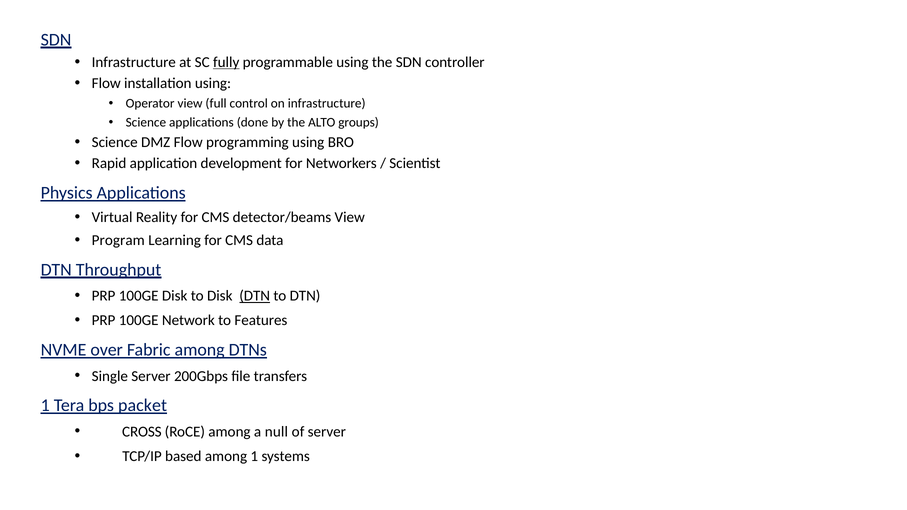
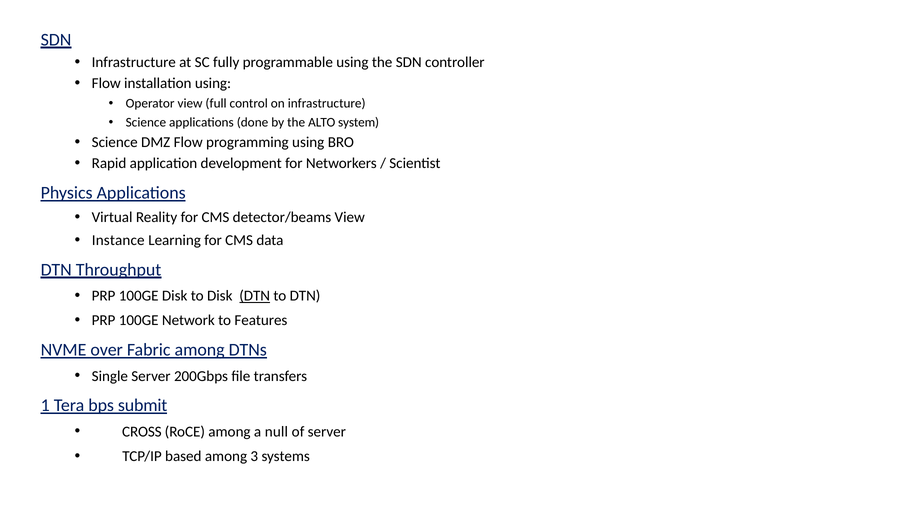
fully underline: present -> none (226, 62)
groups: groups -> system (359, 122)
Program: Program -> Instance (118, 240)
packet: packet -> submit (143, 406)
among 1: 1 -> 3 (254, 456)
